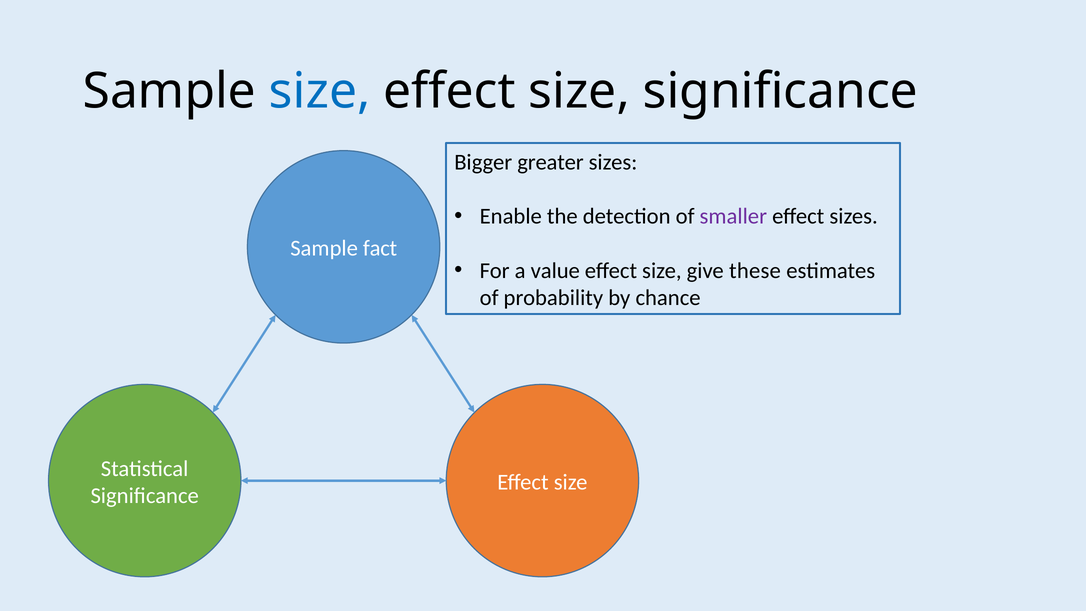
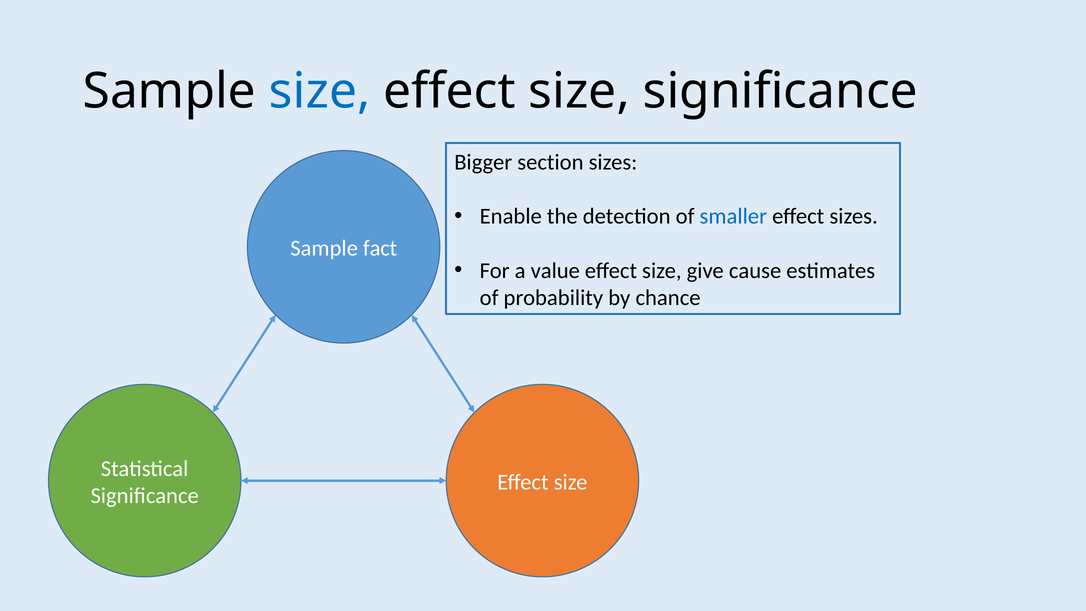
greater: greater -> section (550, 162)
smaller colour: purple -> blue (733, 216)
these: these -> cause (755, 271)
